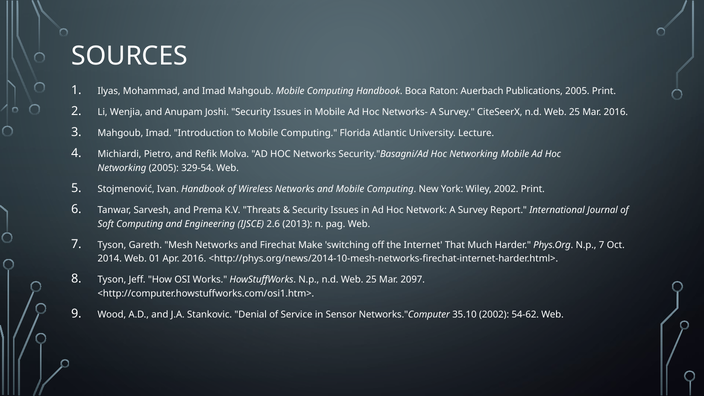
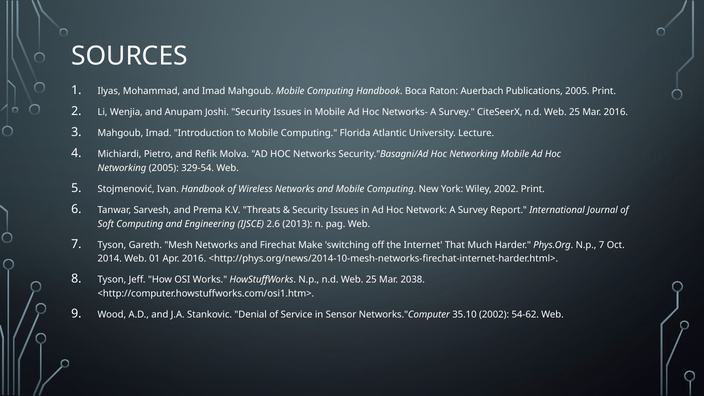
2097: 2097 -> 2038 (413, 280)
